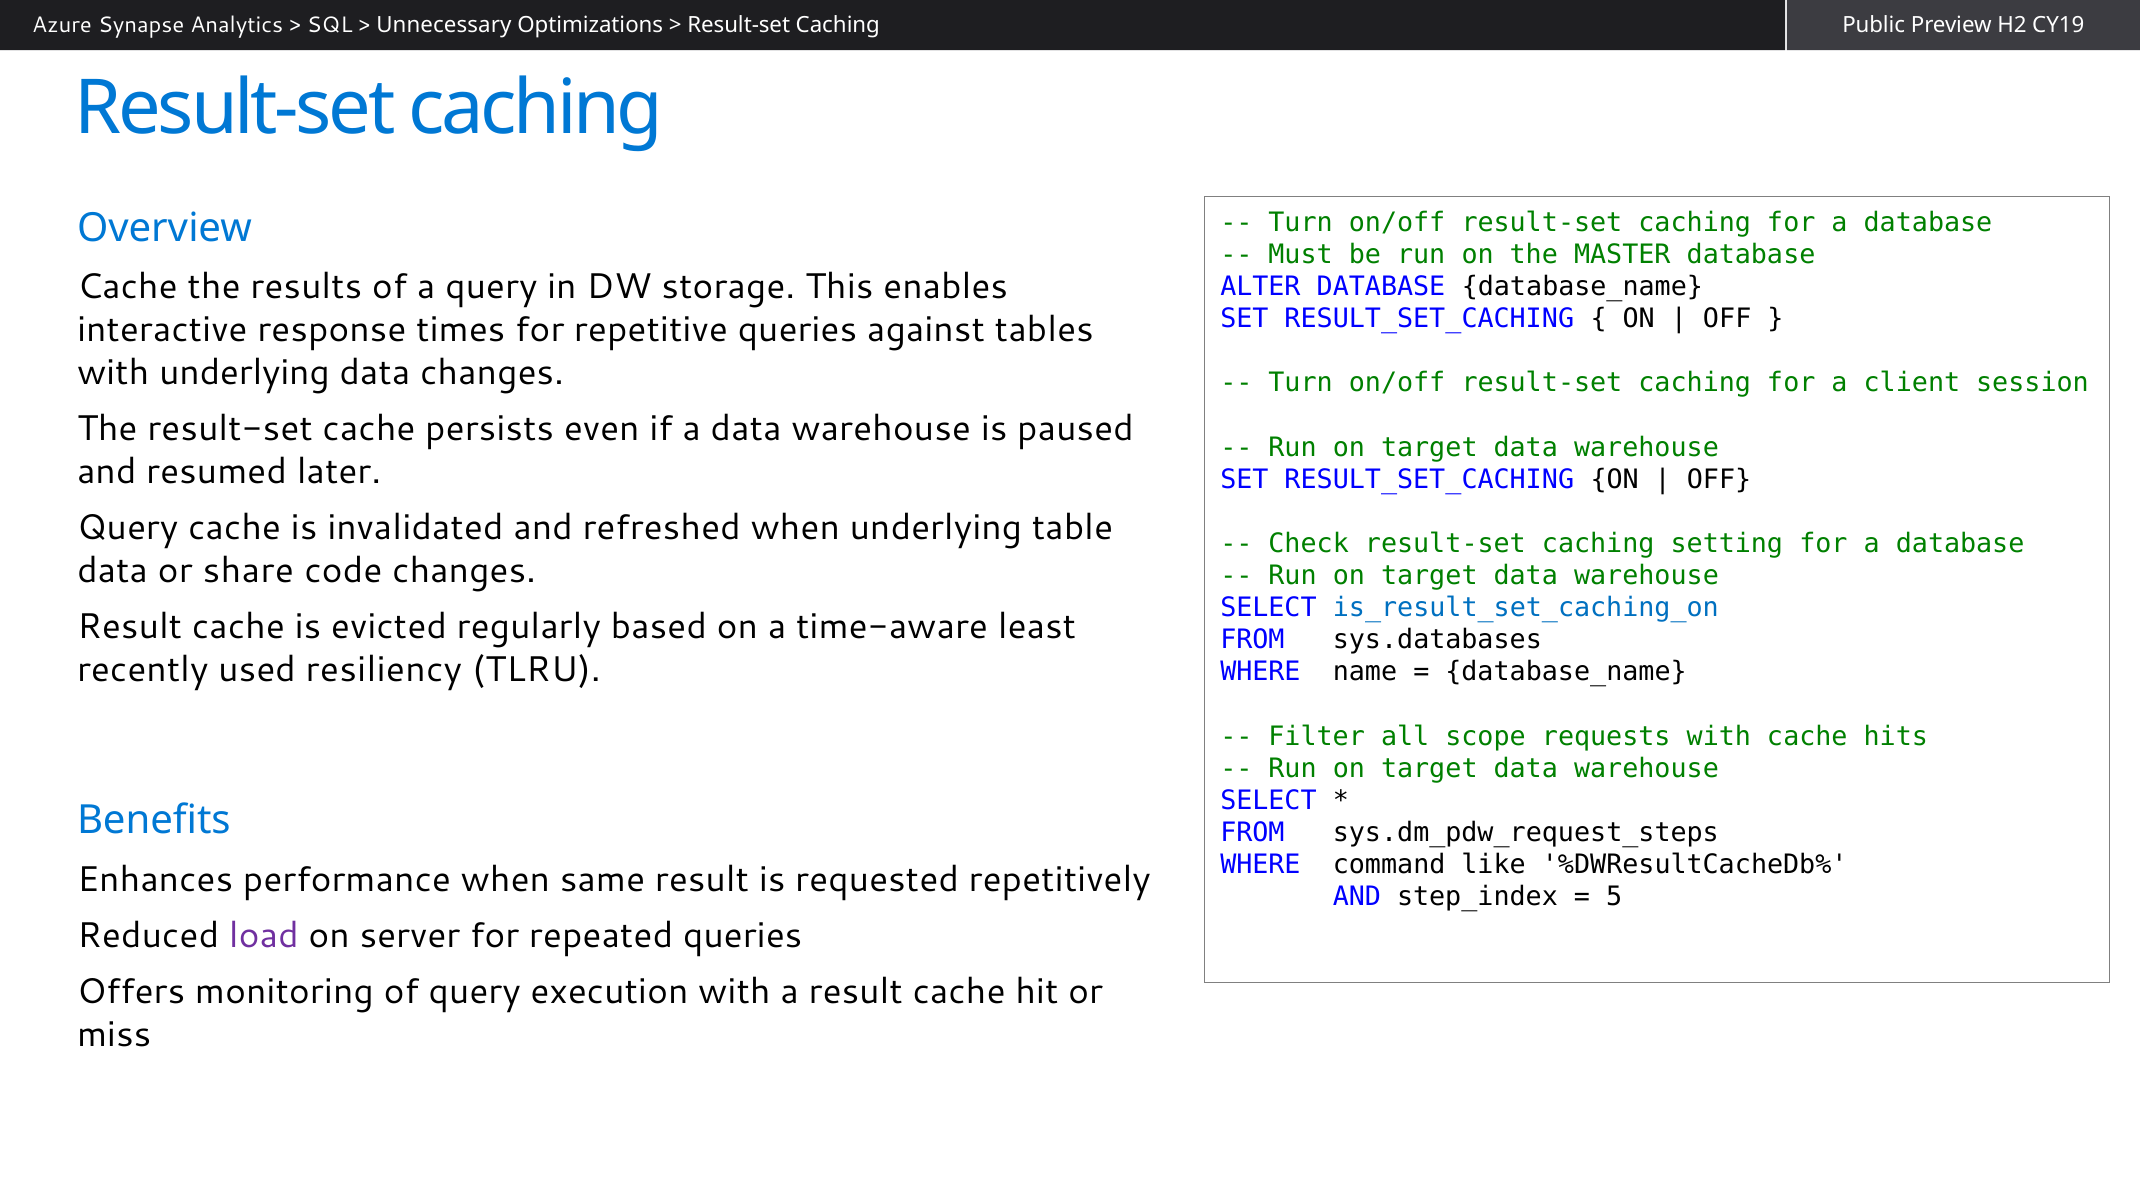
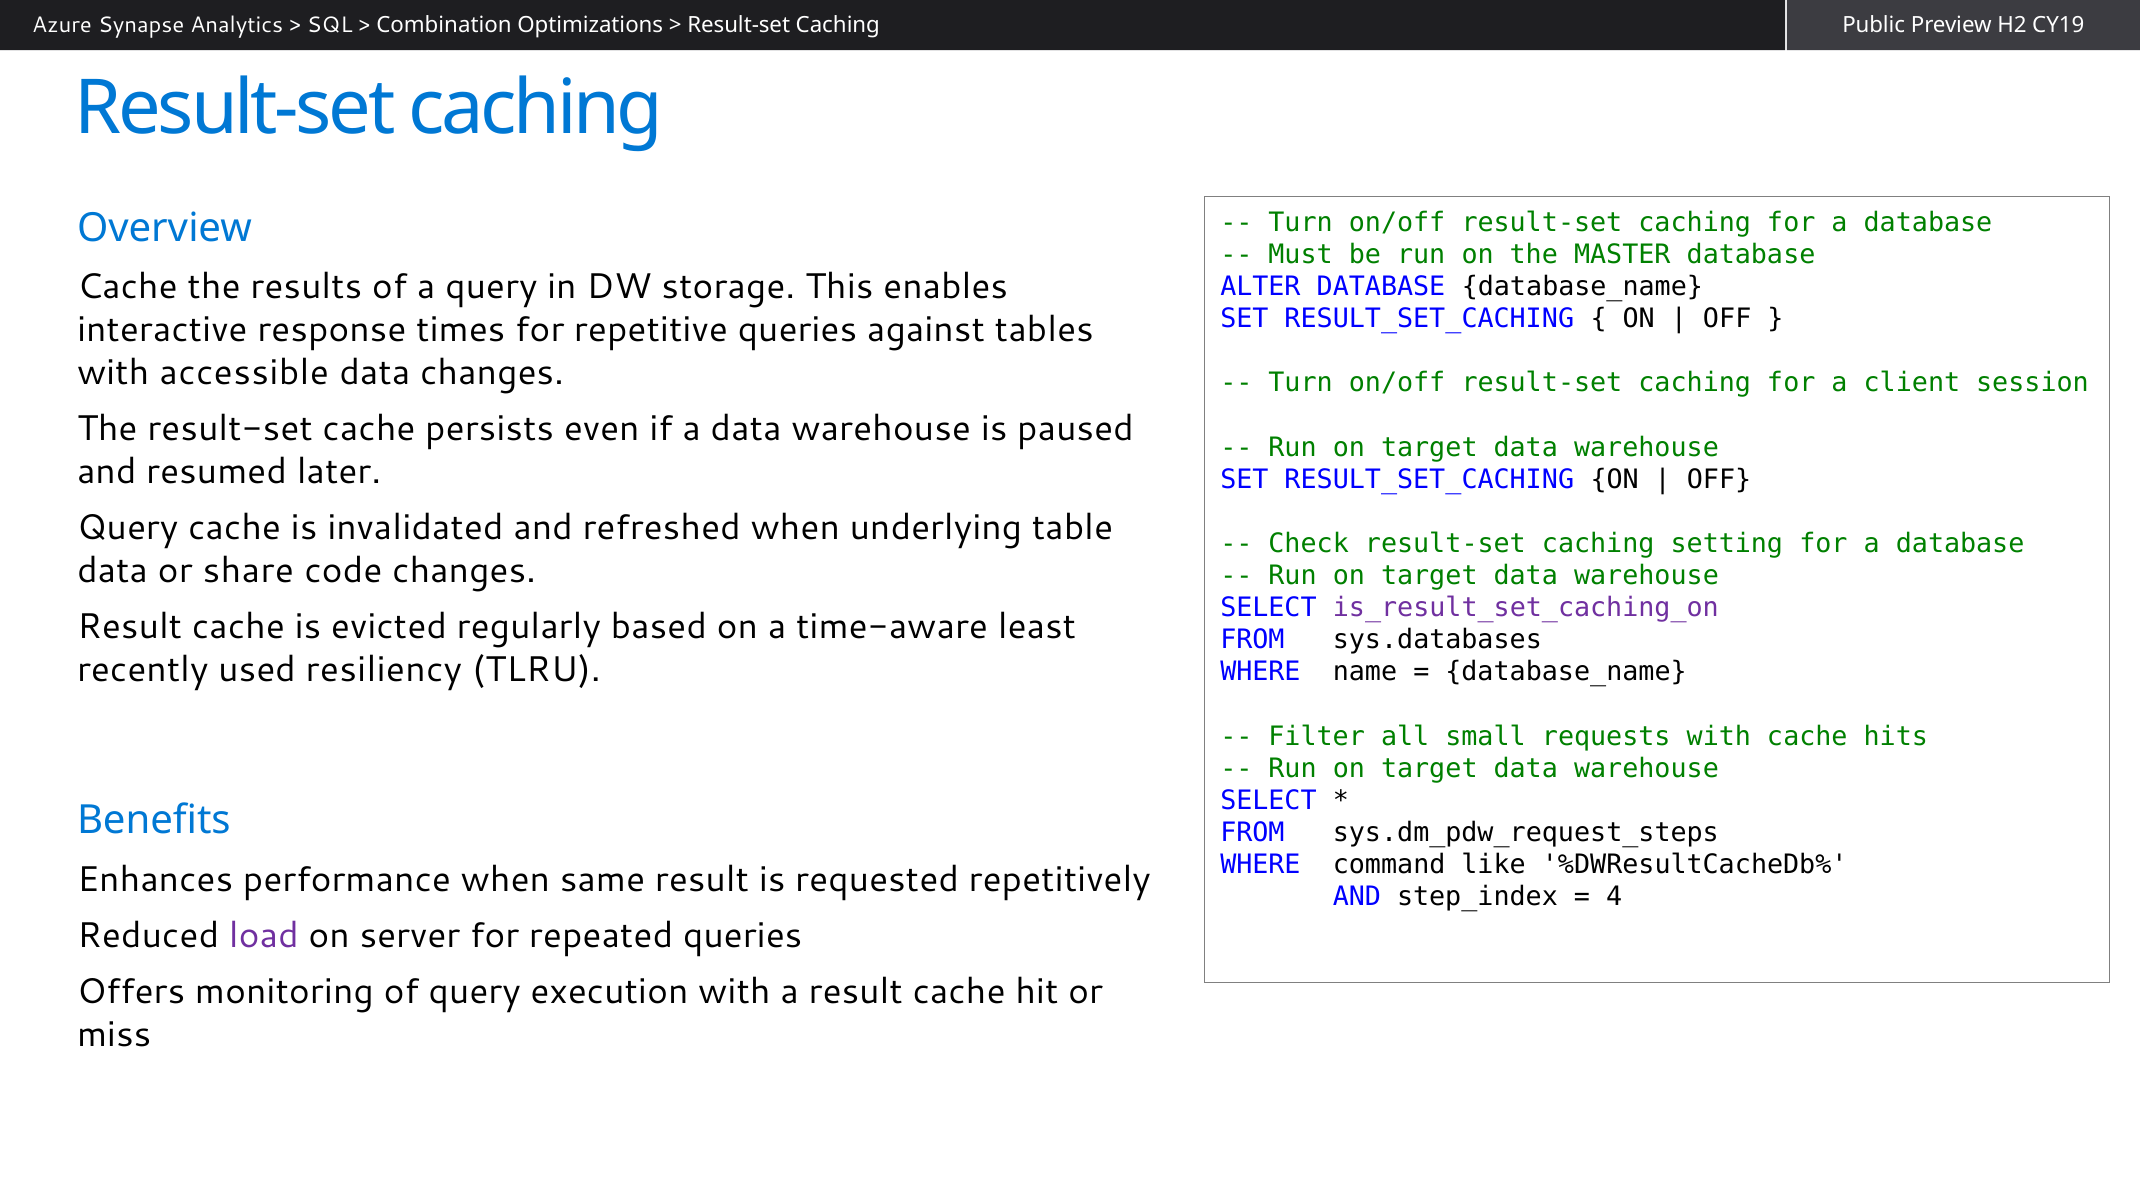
Unnecessary: Unnecessary -> Combination (444, 25)
with underlying: underlying -> accessible (244, 372)
is_result_set_caching_on colour: blue -> purple (1526, 608)
scope: scope -> small (1486, 736)
5: 5 -> 4 (1614, 897)
